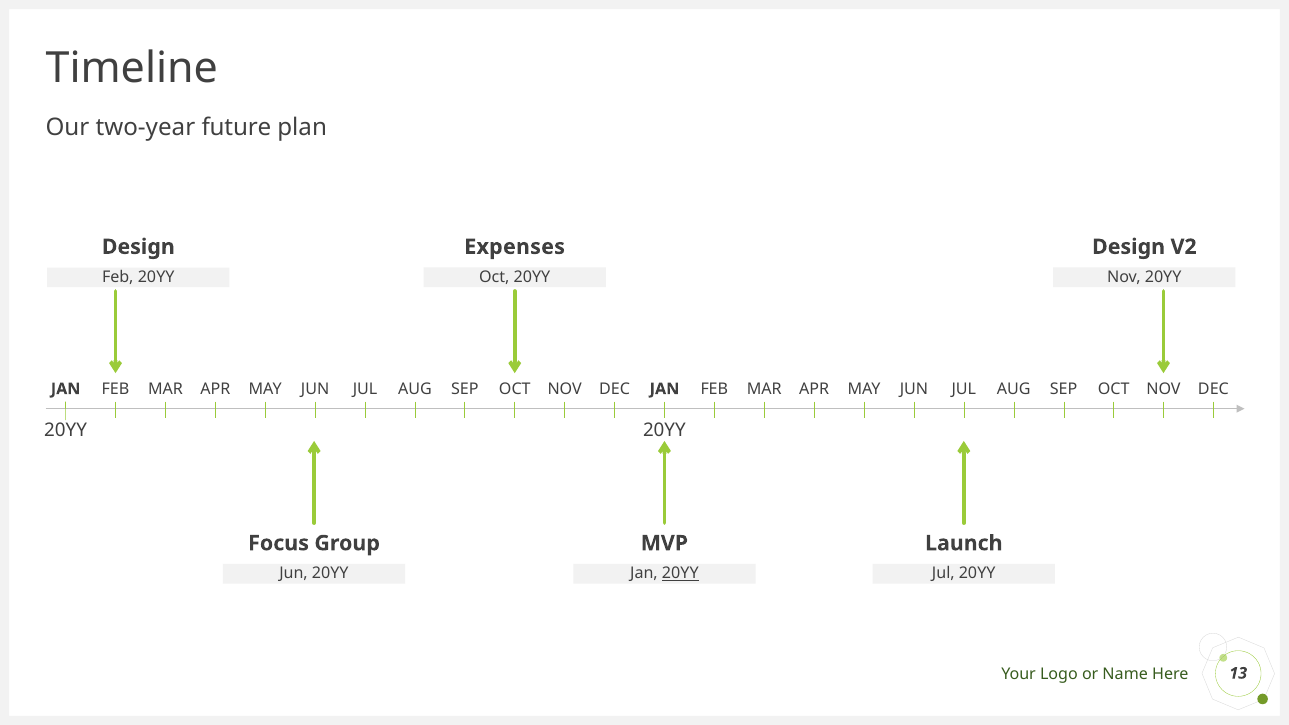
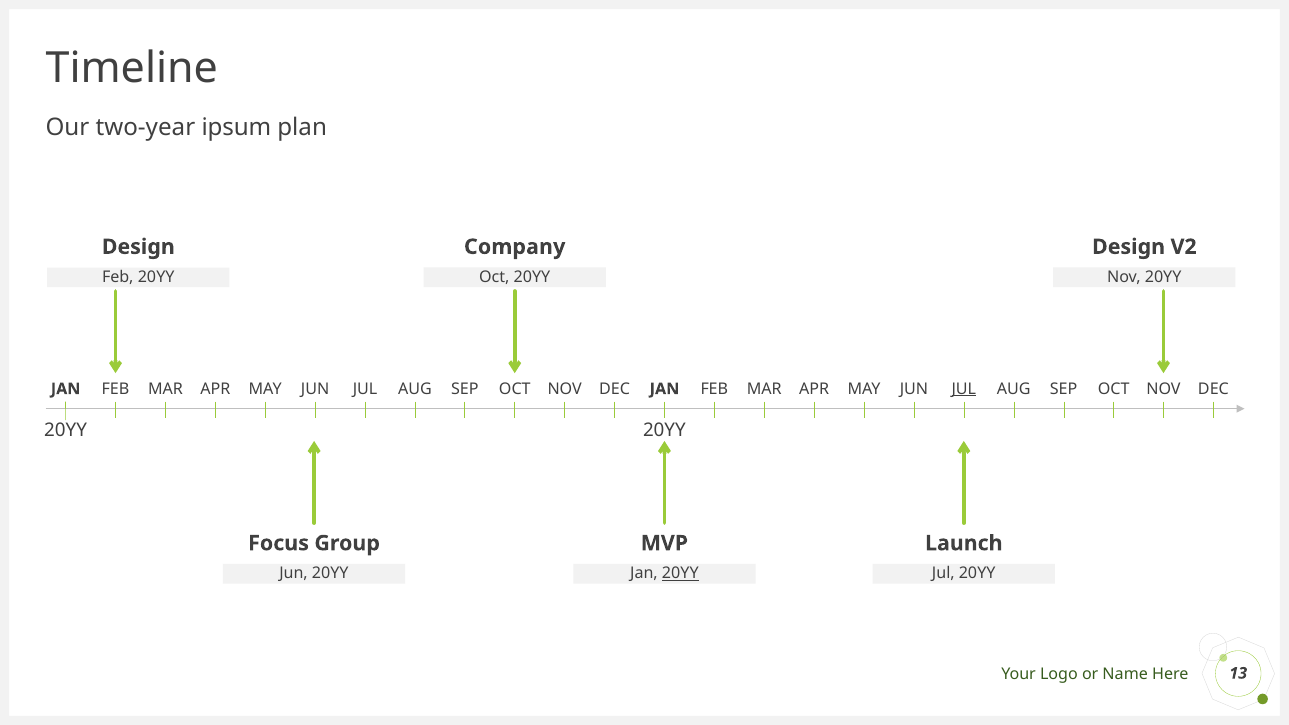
future: future -> ipsum (236, 127)
Expenses: Expenses -> Company (515, 247)
JUL underline: none -> present (964, 389)
